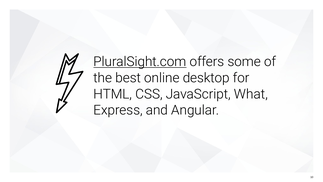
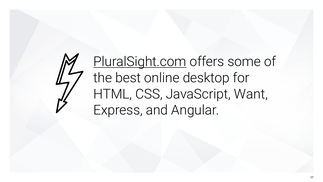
What: What -> Want (251, 94)
